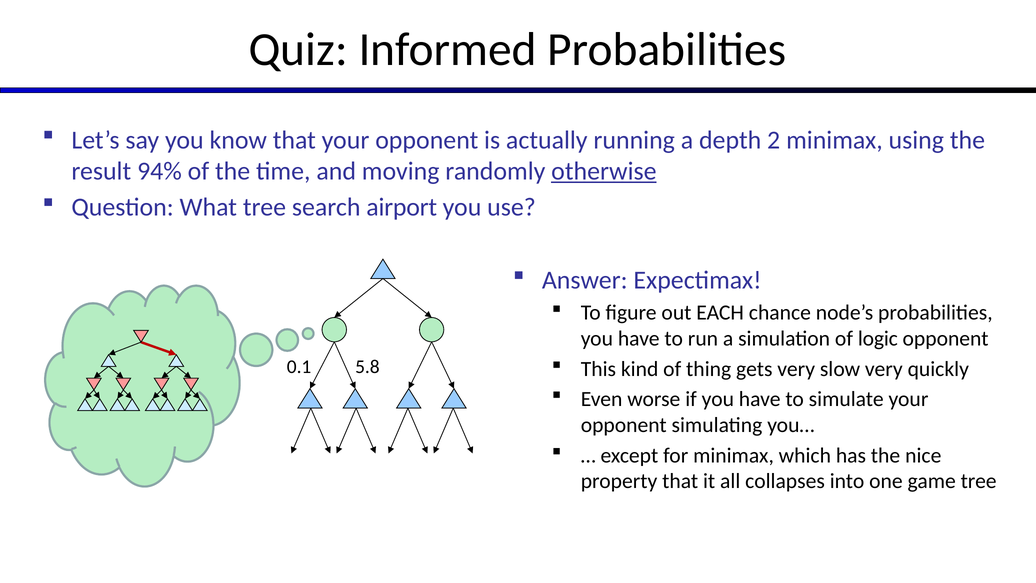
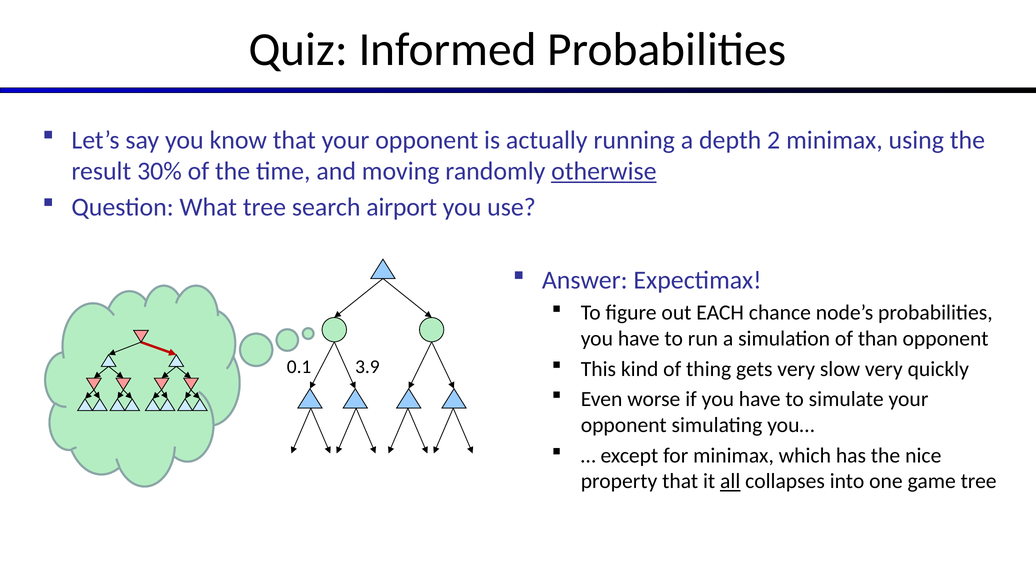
94%: 94% -> 30% (159, 171)
logic: logic -> than (878, 339)
5.8: 5.8 -> 3.9 (367, 366)
all underline: none -> present (730, 481)
